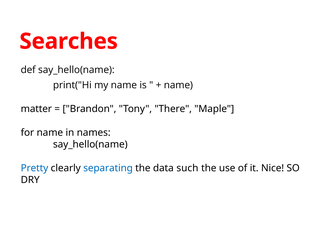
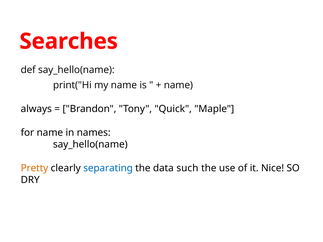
matter: matter -> always (36, 109)
There: There -> Quick (173, 109)
Pretty colour: blue -> orange (34, 168)
